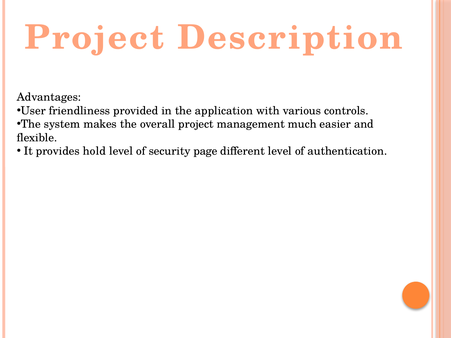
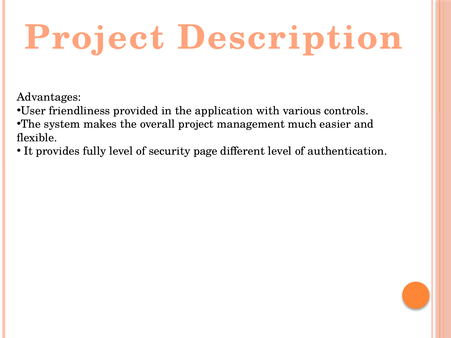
hold: hold -> fully (95, 151)
